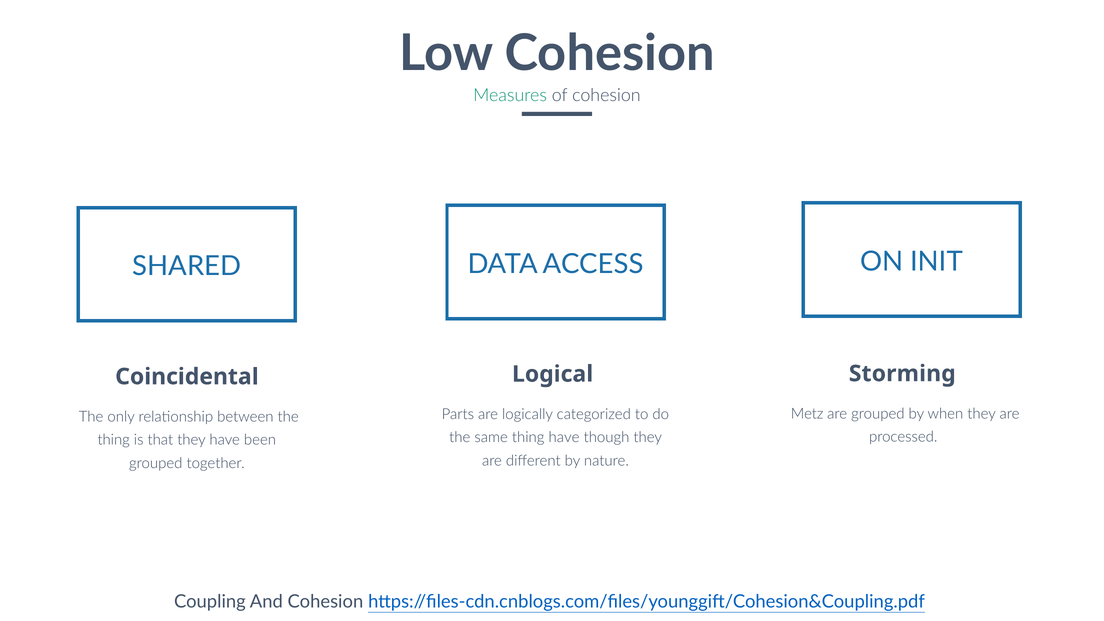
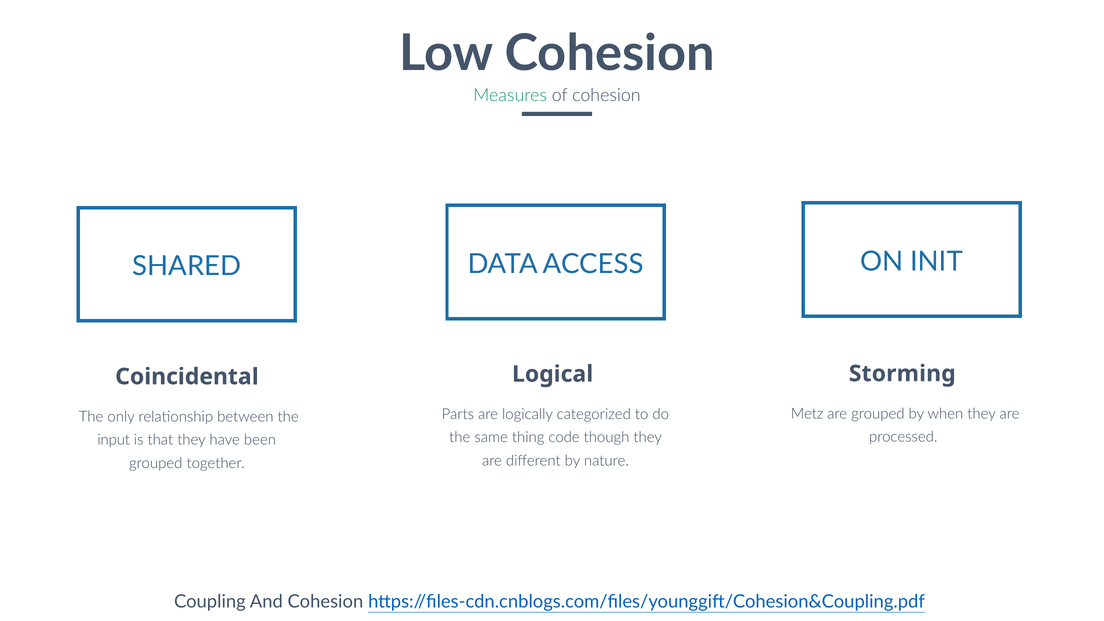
thing have: have -> code (564, 438)
thing: thing -> input (114, 440)
